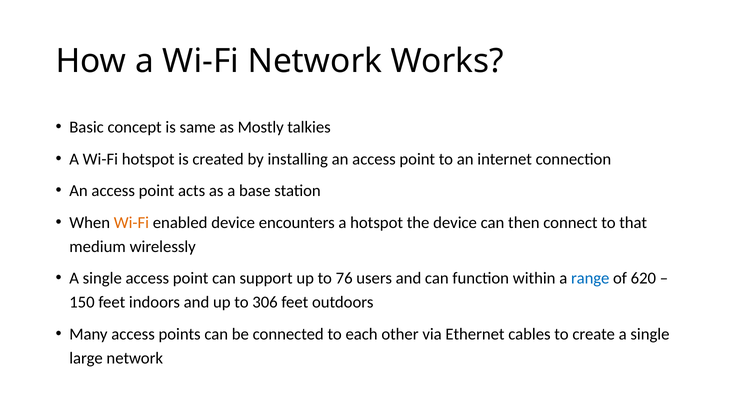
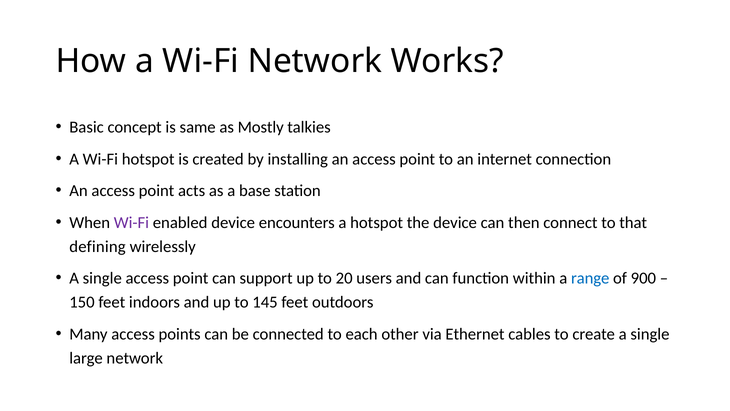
Wi-Fi colour: orange -> purple (131, 222)
medium: medium -> defining (98, 246)
76: 76 -> 20 (344, 278)
620: 620 -> 900 (643, 278)
306: 306 -> 145 (265, 302)
